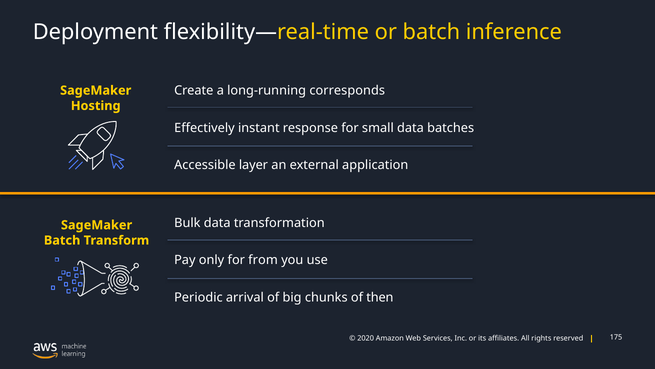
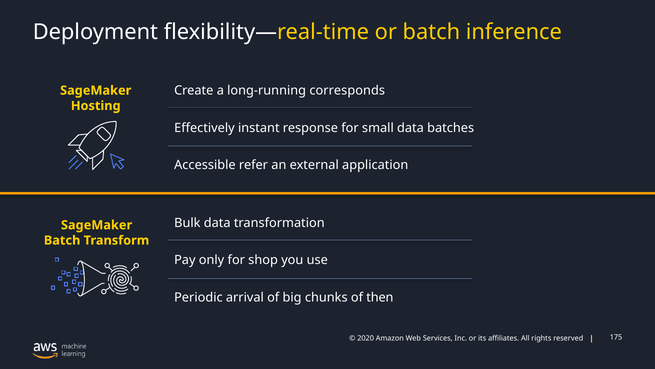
layer: layer -> refer (253, 165)
from: from -> shop (263, 260)
